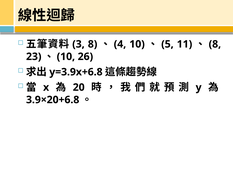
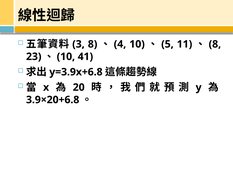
26: 26 -> 41 (85, 57)
